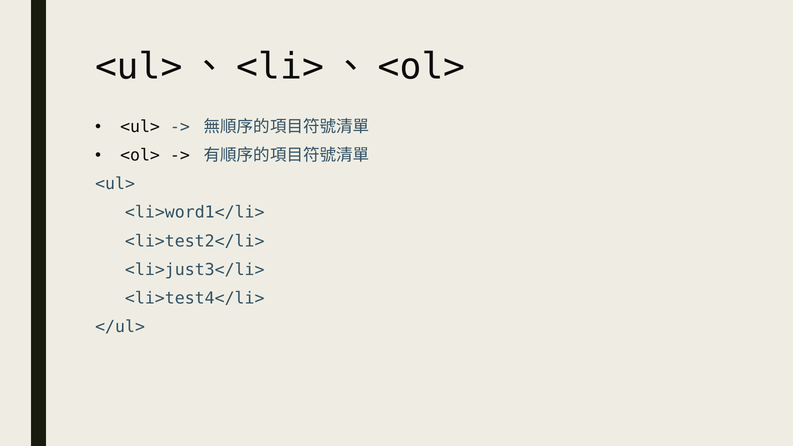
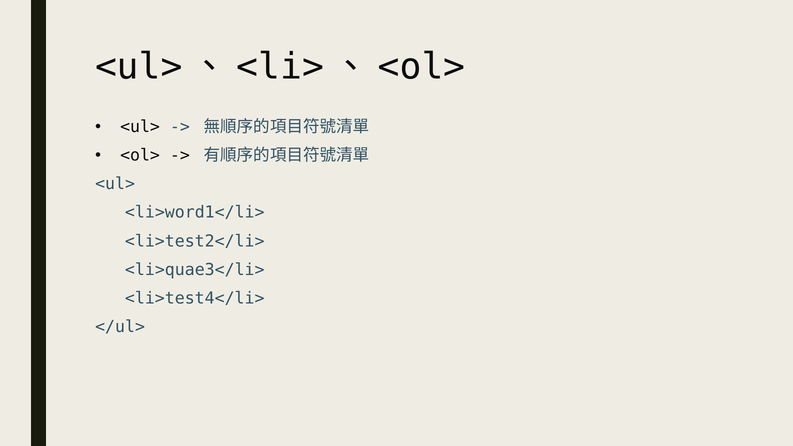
<li>just3</li>: <li>just3</li> -> <li>quae3</li> (195, 270)
